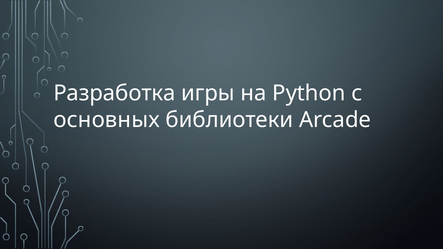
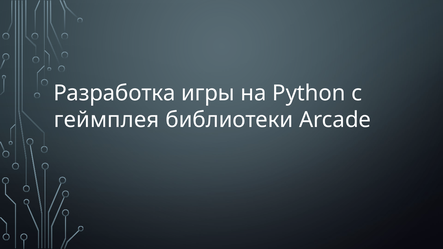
основных: основных -> геймплея (107, 120)
